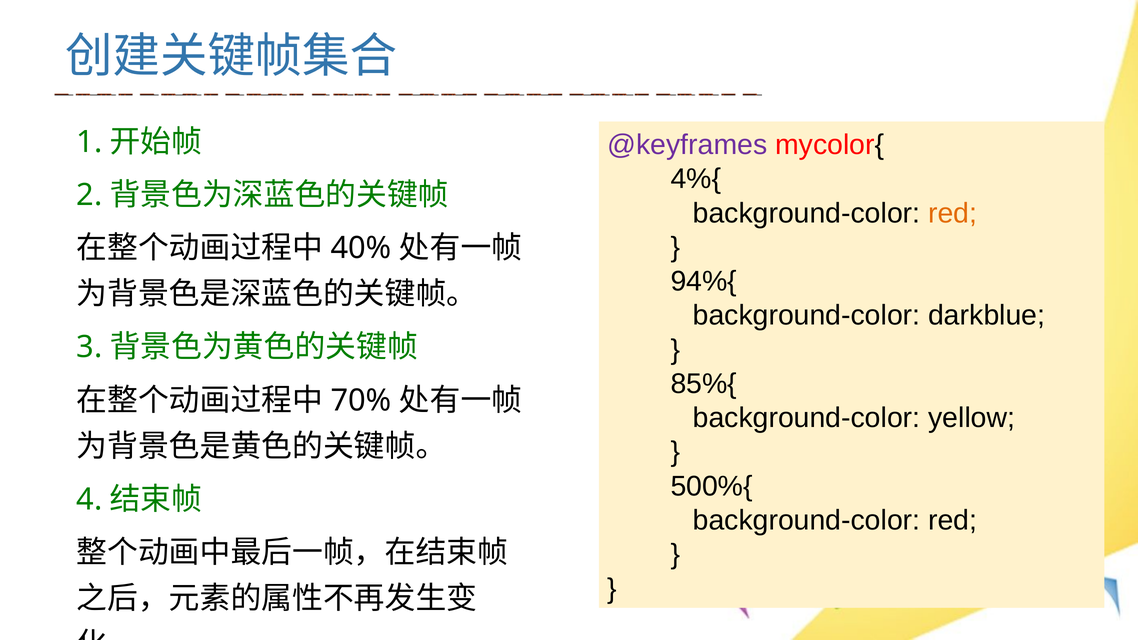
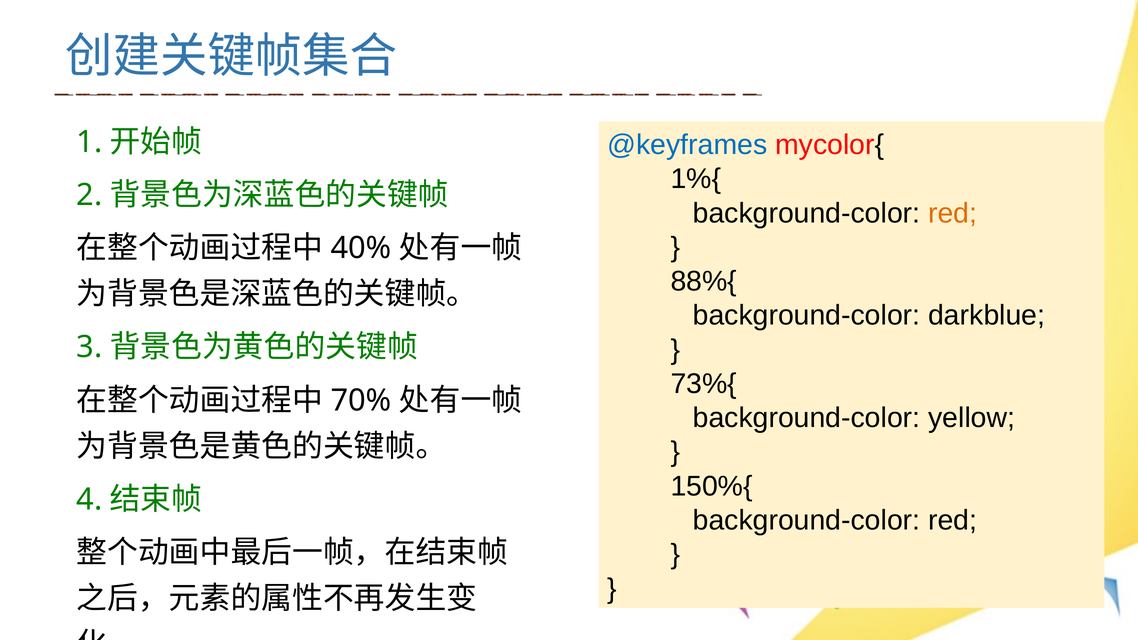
@keyframes colour: purple -> blue (687, 145)
4%{: 4%{ -> 1%{ (696, 179)
94%{: 94%{ -> 88%{ (704, 281)
85%{: 85%{ -> 73%{ (704, 384)
500%{: 500%{ -> 150%{ (712, 486)
